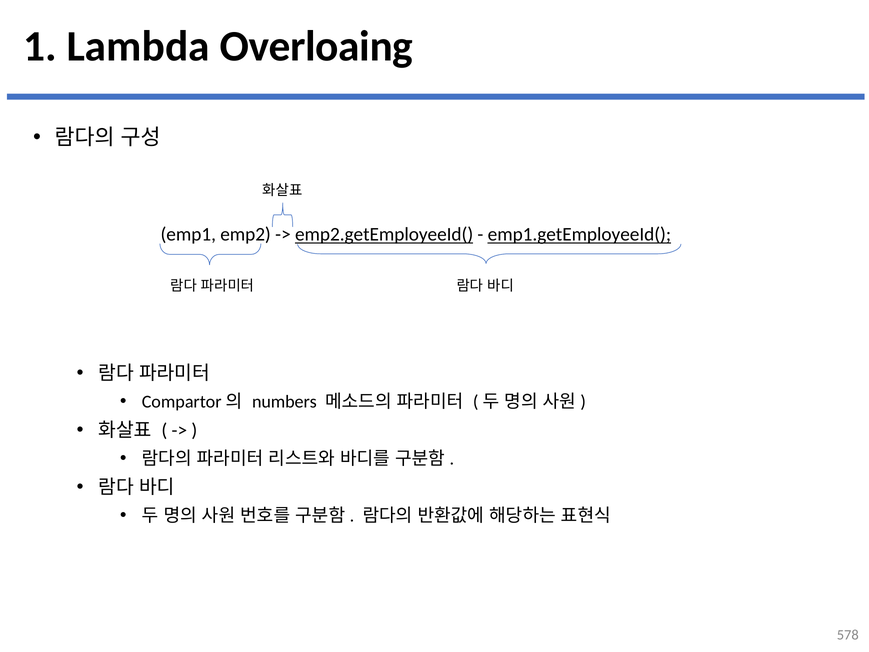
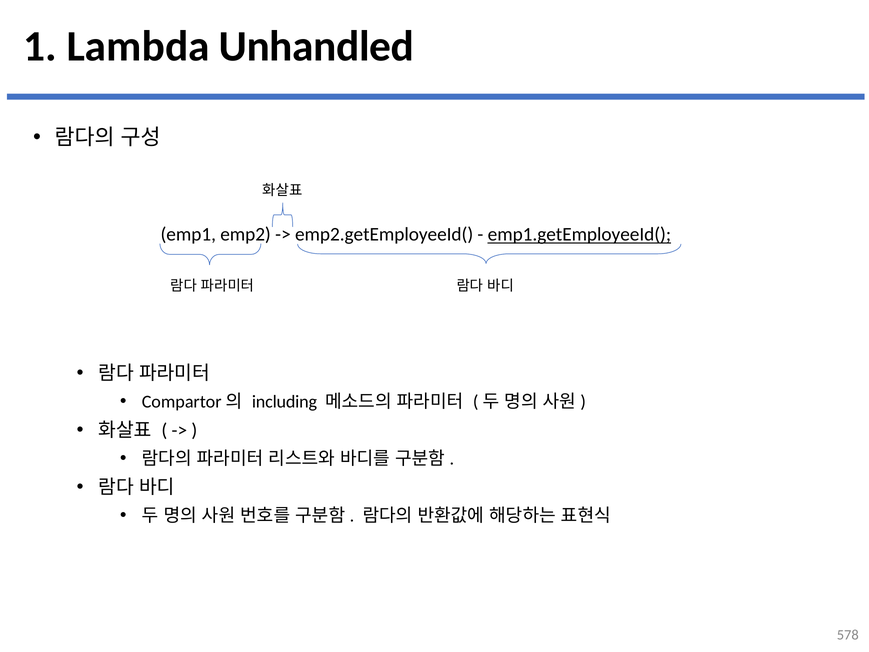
Overloaing: Overloaing -> Unhandled (316, 47)
emp2.getEmployeeId( underline: present -> none (384, 234)
numbers: numbers -> including (284, 402)
